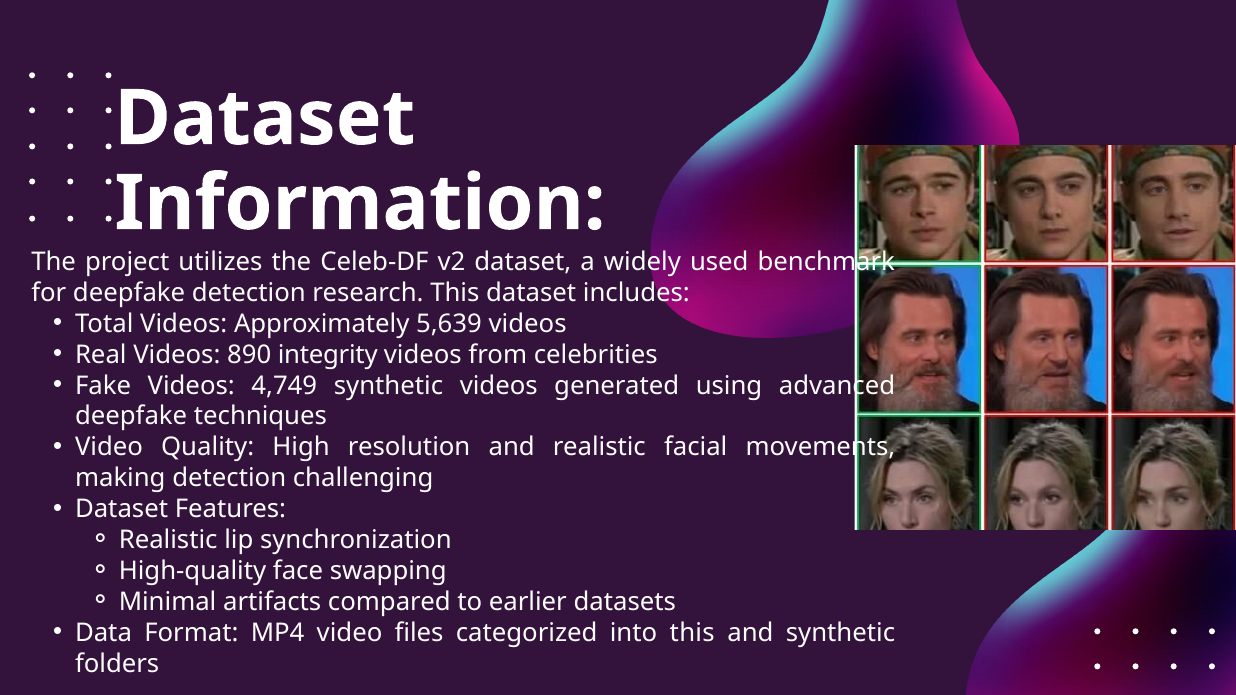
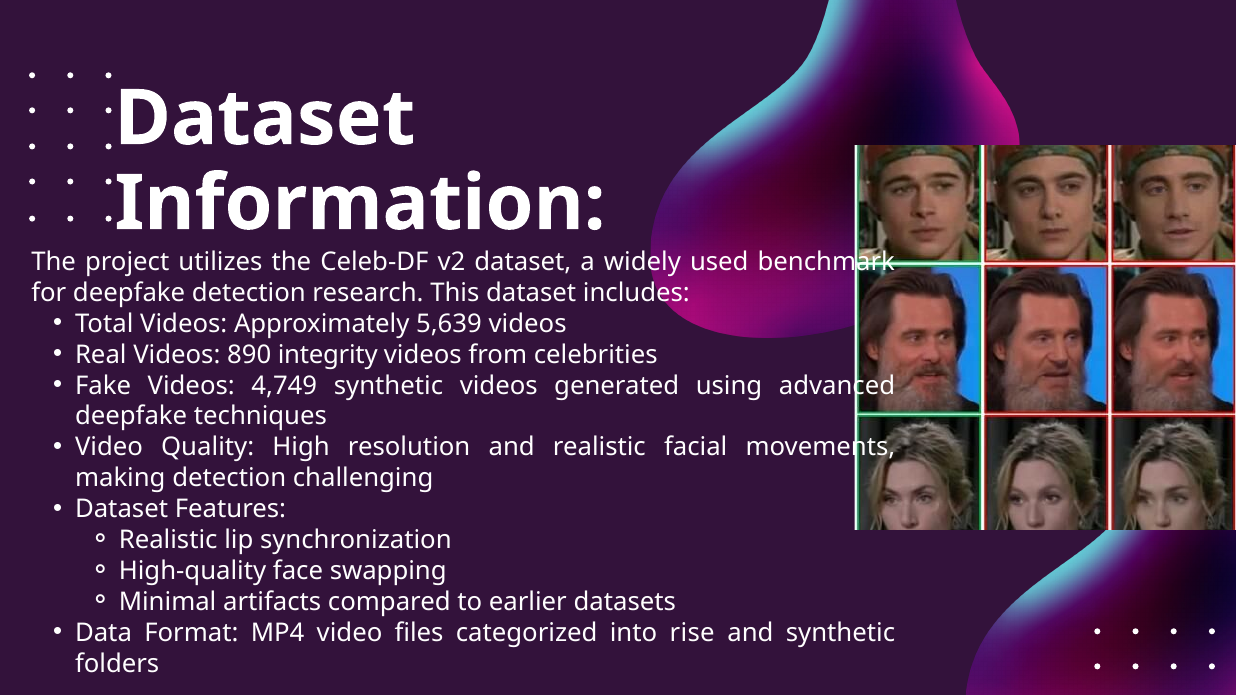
into this: this -> rise (692, 633)
